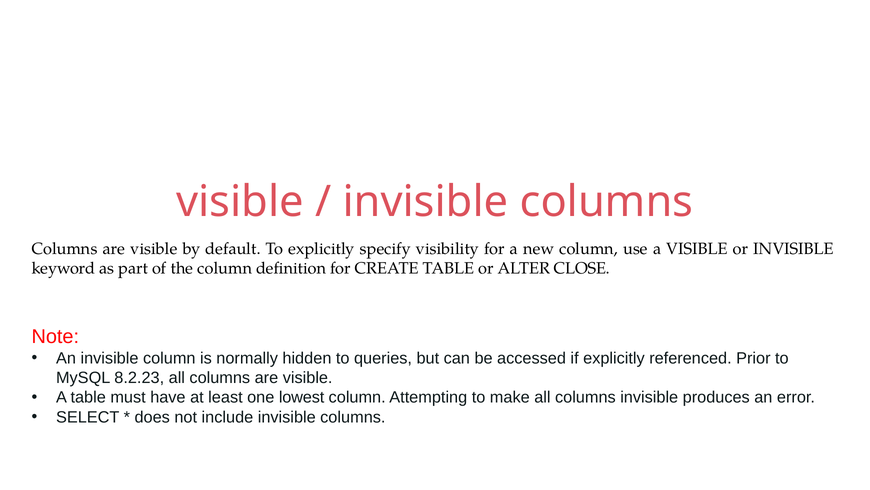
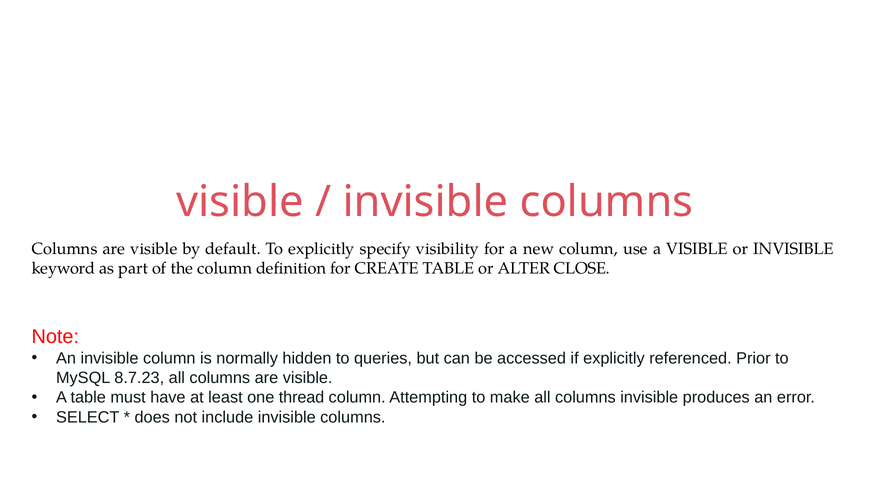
8.2.23: 8.2.23 -> 8.7.23 (139, 377)
lowest: lowest -> thread (302, 397)
